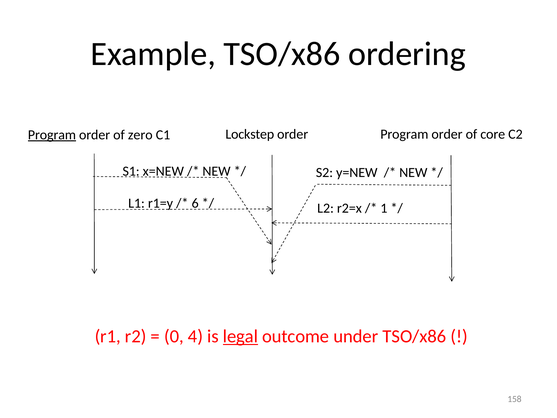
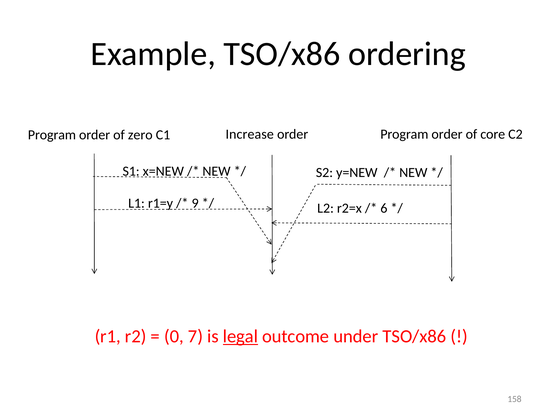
Program underline: present -> none (52, 135)
Lockstep: Lockstep -> Increase (250, 134)
6: 6 -> 9 (195, 203)
1: 1 -> 6 (384, 208)
4: 4 -> 7 (195, 336)
